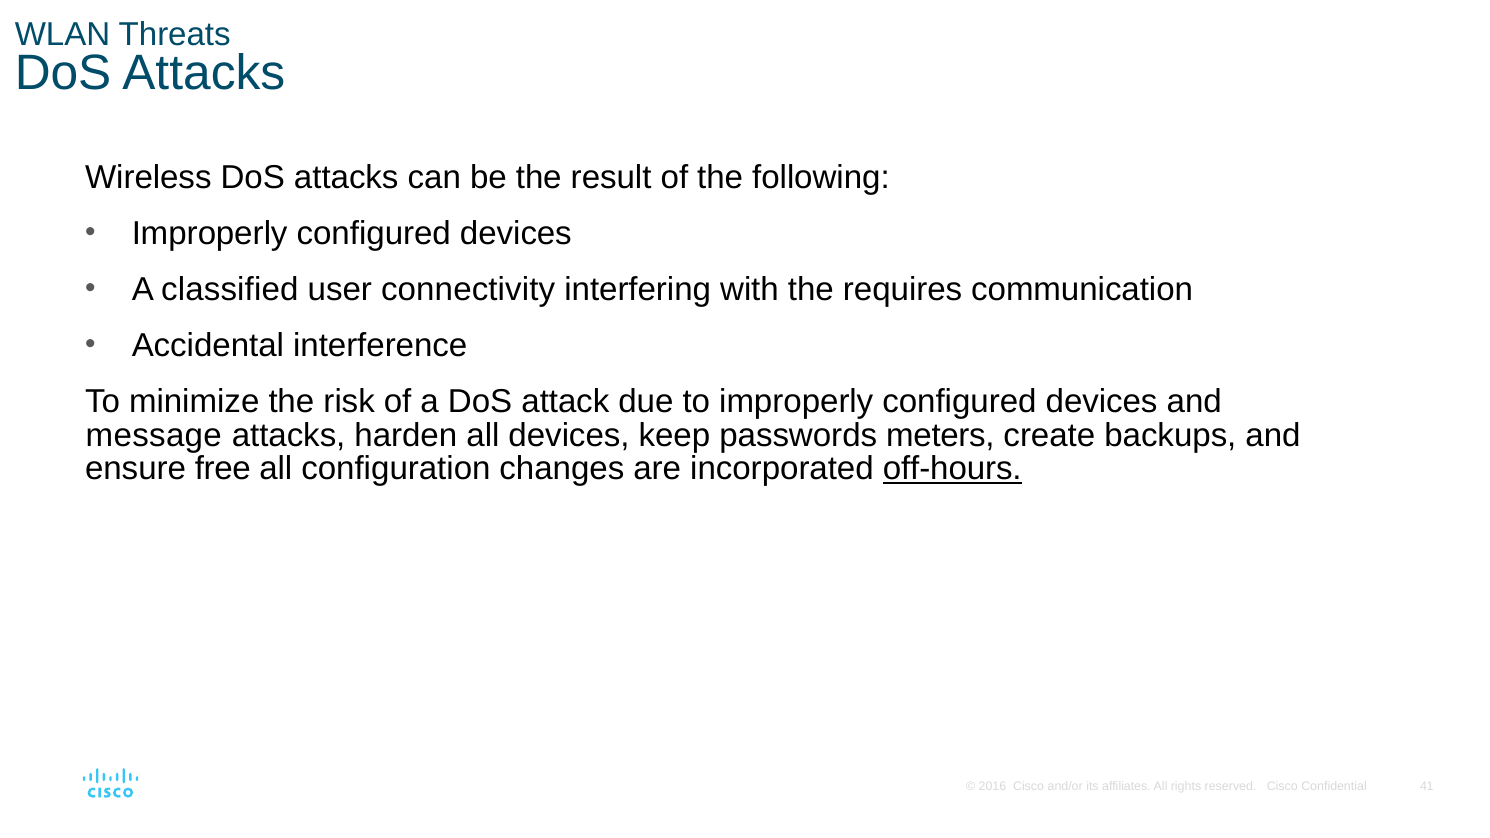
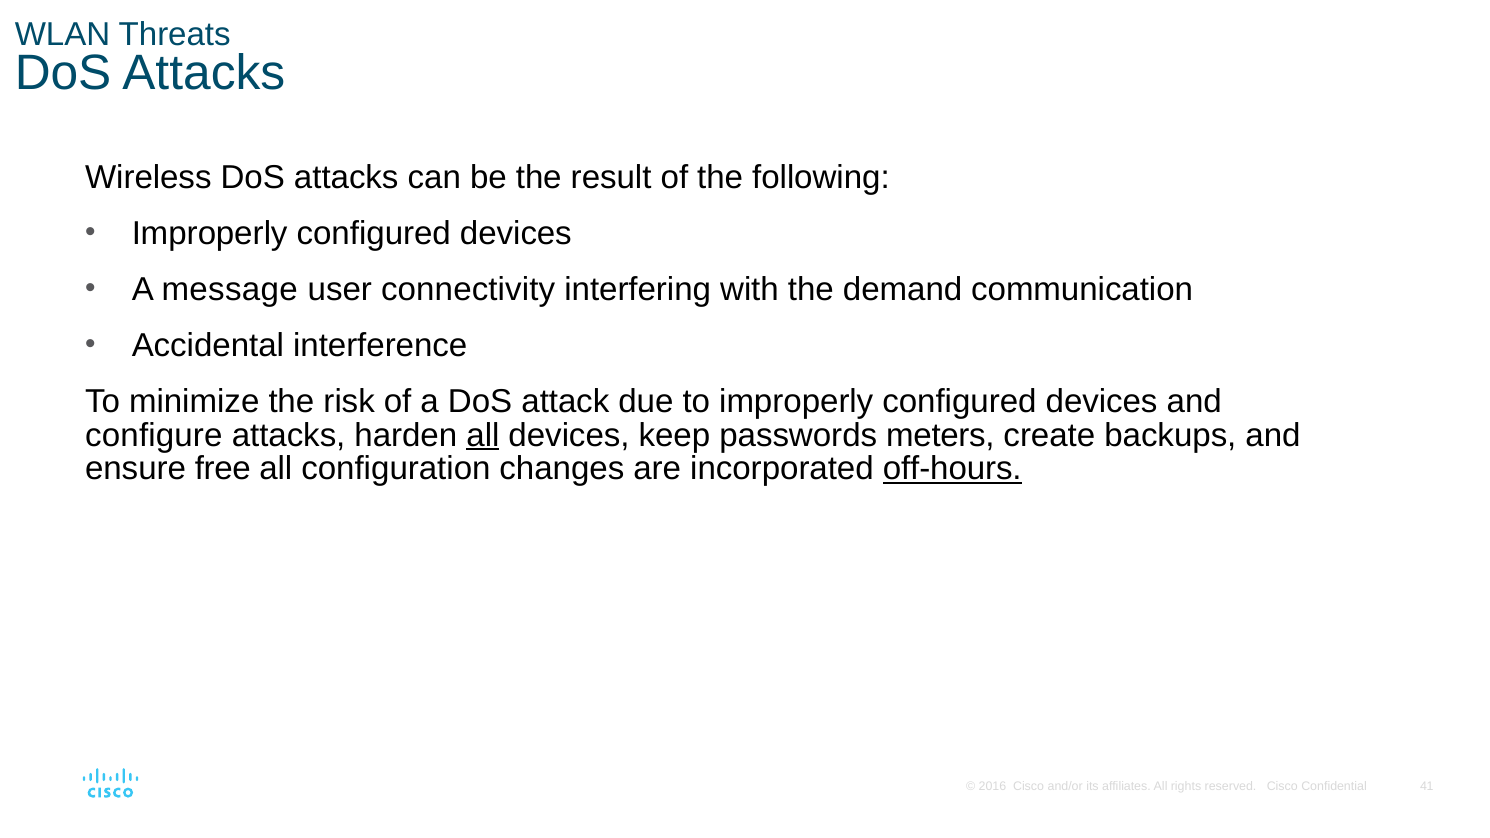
classified: classified -> message (230, 289)
requires: requires -> demand (903, 289)
message: message -> configure (154, 435)
all underline: none -> present (483, 435)
